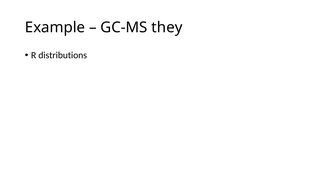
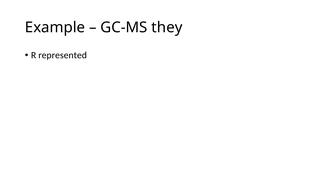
distributions: distributions -> represented (63, 55)
